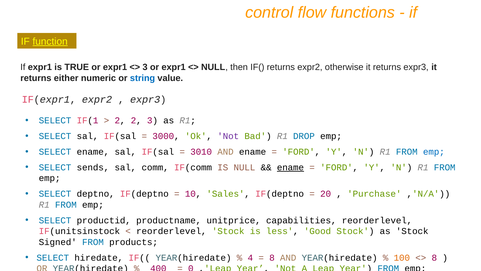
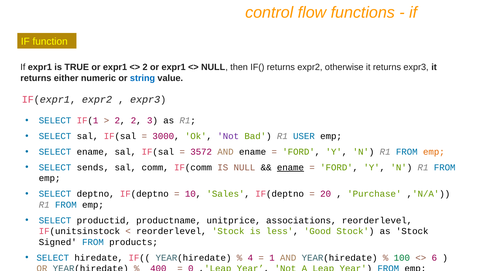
function underline: present -> none (50, 41)
3: 3 -> 2 (145, 67)
DROP: DROP -> USER (304, 136)
3010: 3010 -> 3572 (201, 152)
emp colour: blue -> orange (434, 152)
capabilities: capabilities -> associations (301, 220)
8: 8 -> 1 (272, 257)
100 colour: orange -> green (402, 257)
8: 8 -> 6 (434, 257)
